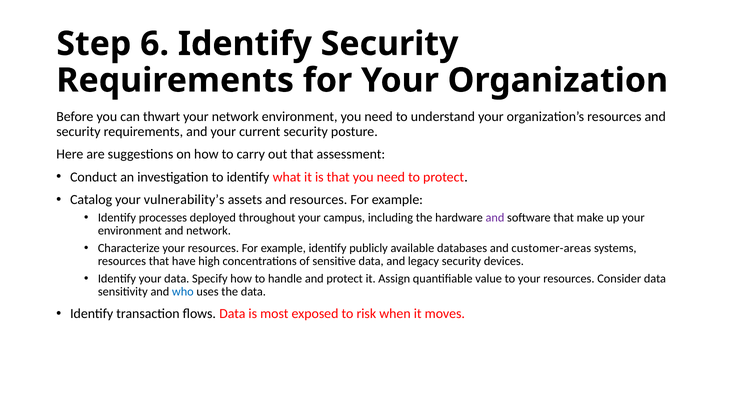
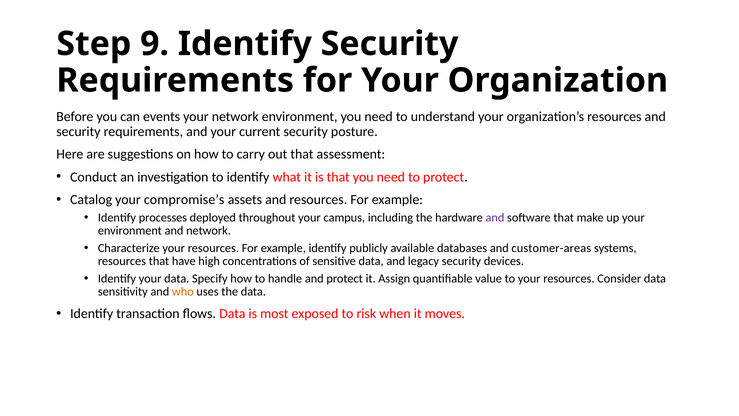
6: 6 -> 9 (155, 44)
thwart: thwart -> events (162, 116)
vulnerability’s: vulnerability’s -> compromise’s (184, 199)
who colour: blue -> orange (183, 292)
